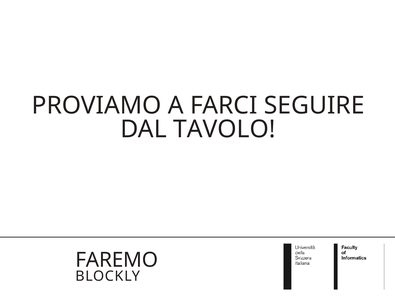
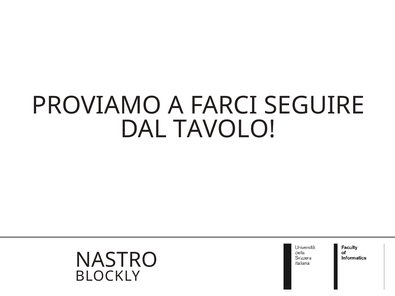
FAREMO: FAREMO -> NASTRO (117, 260)
